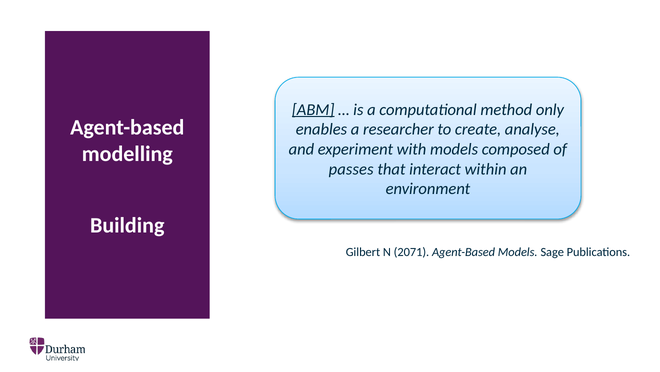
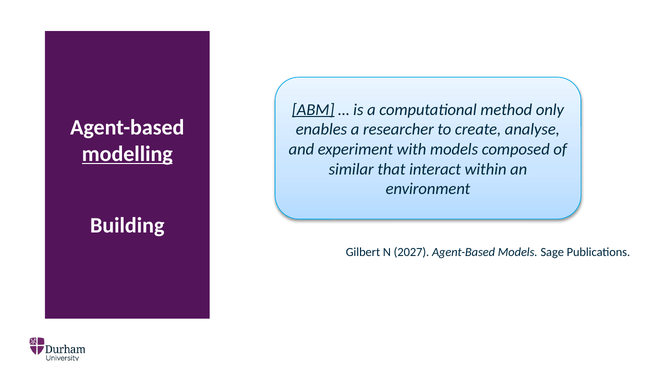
modelling underline: none -> present (127, 154)
passes: passes -> similar (351, 169)
2071: 2071 -> 2027 (411, 252)
